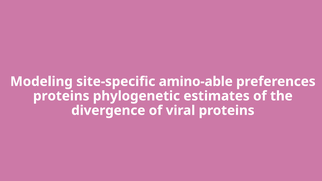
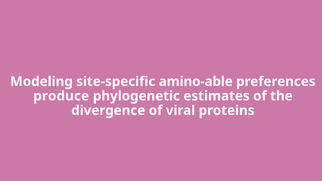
proteins: proteins -> produce (61, 96)
